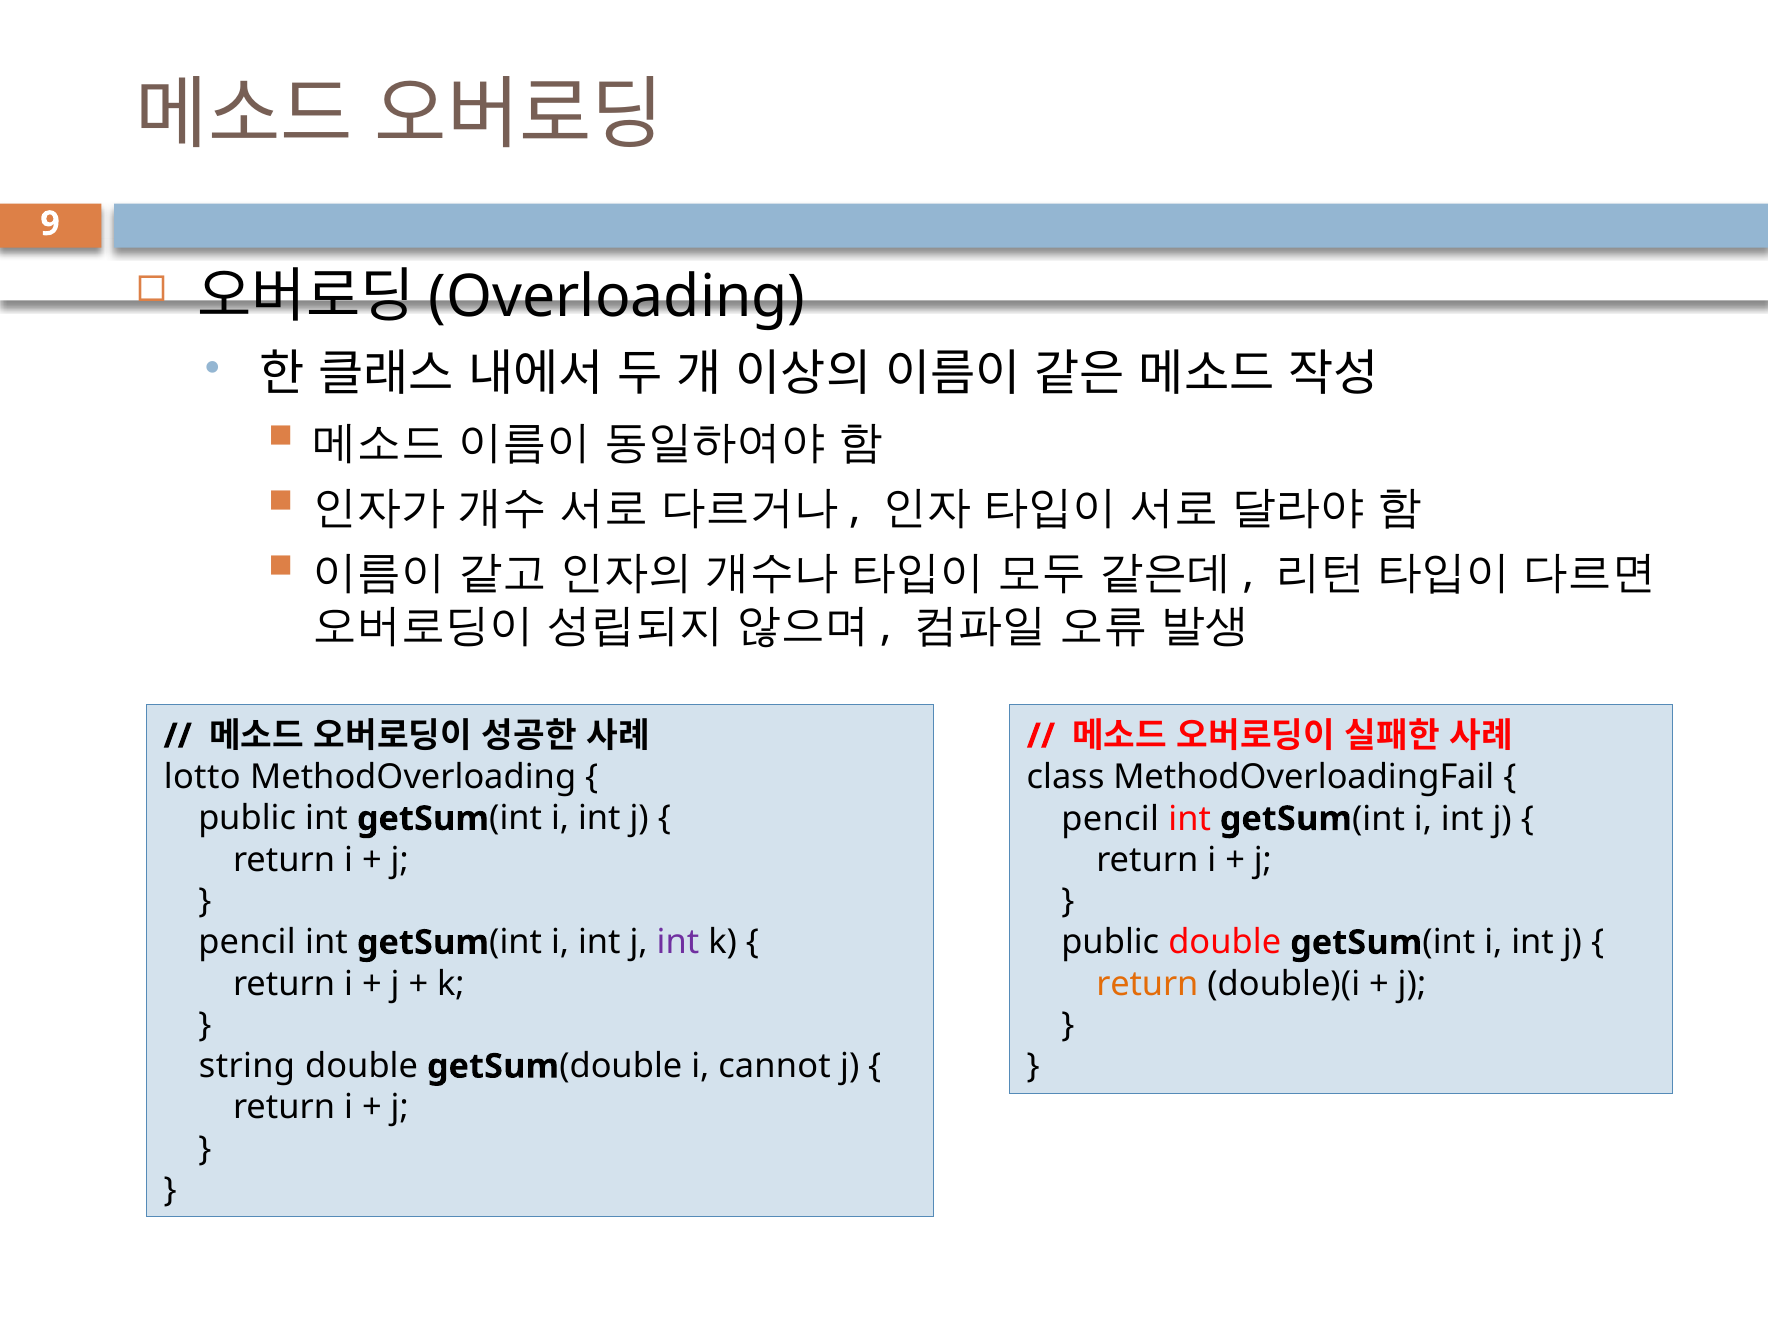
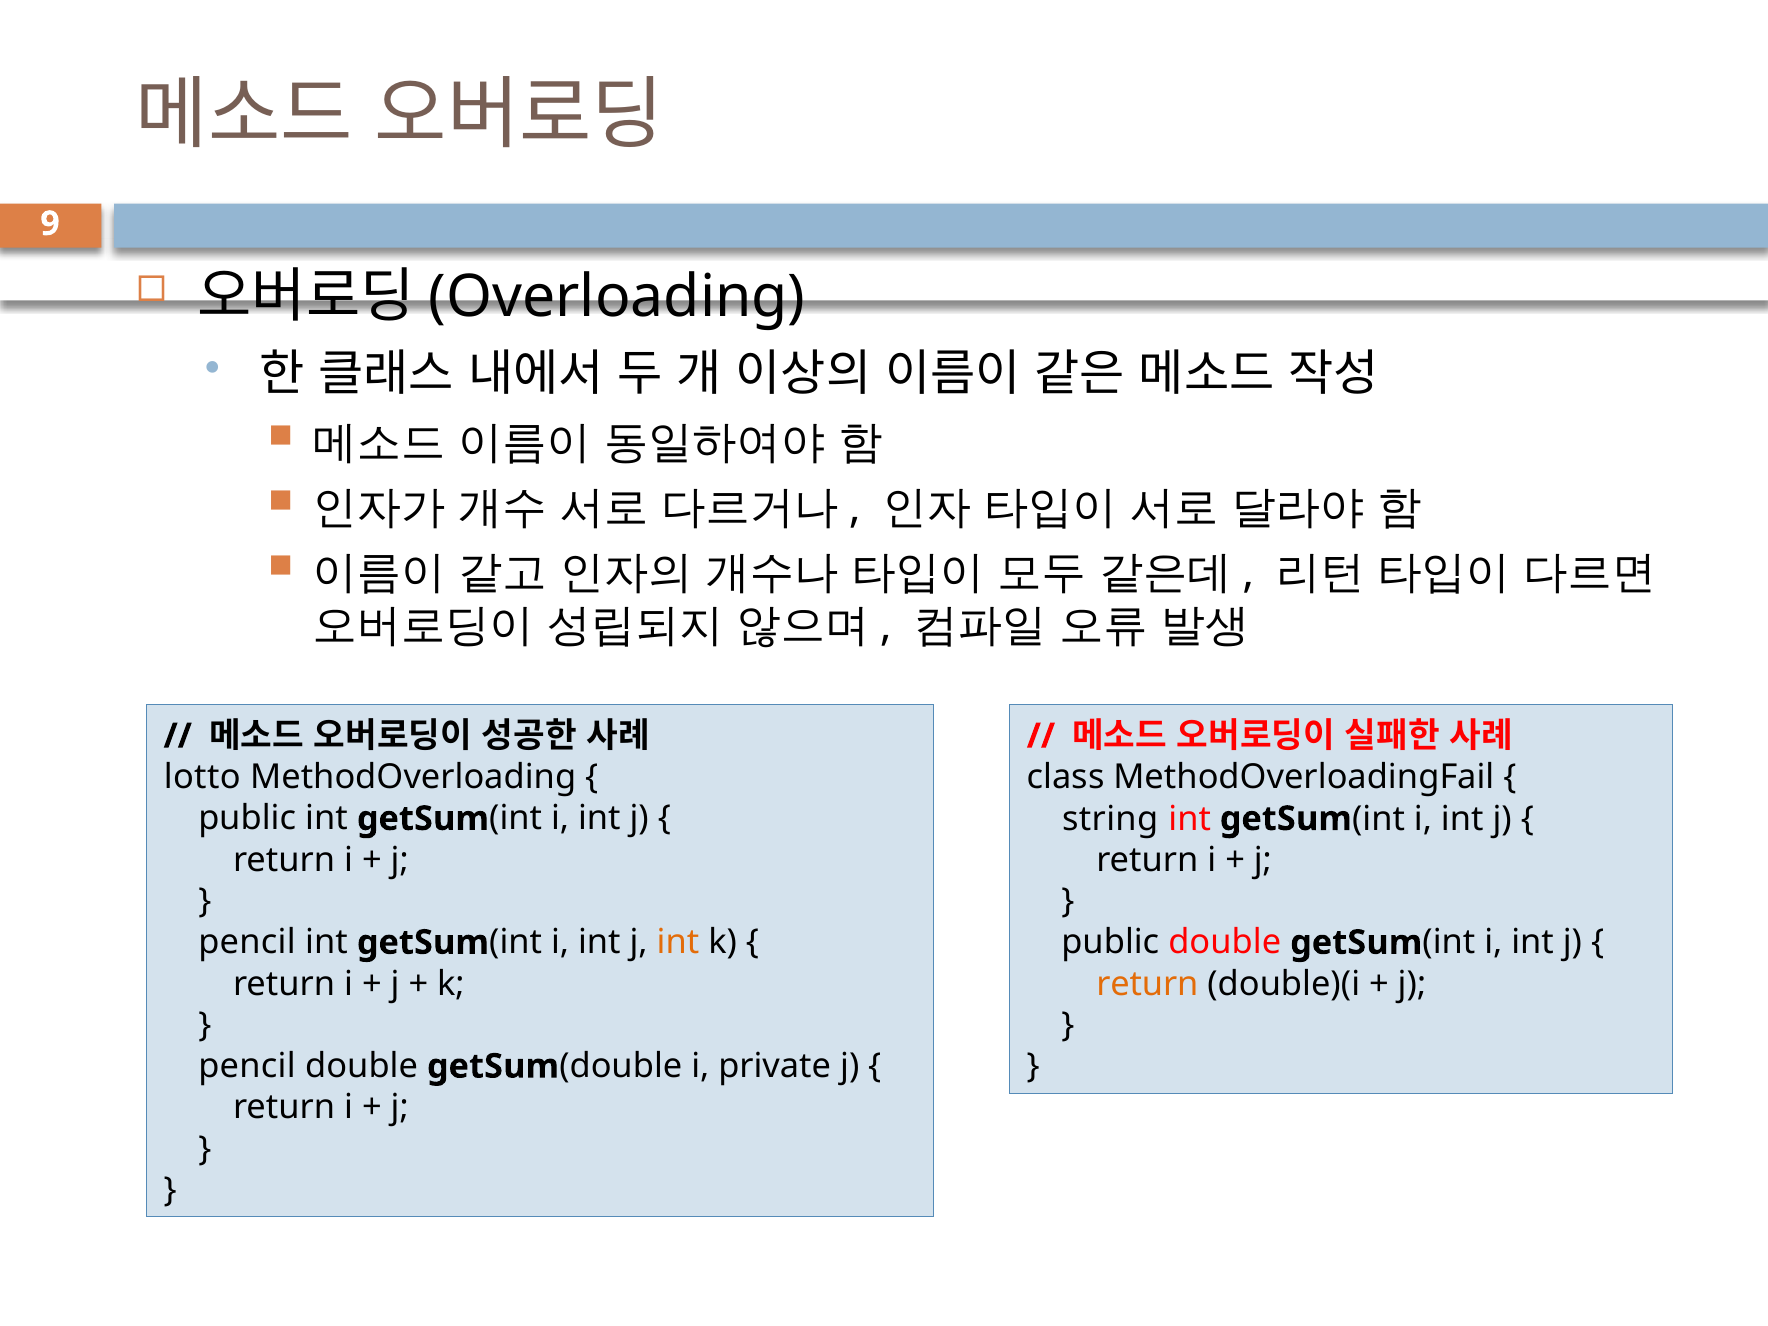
pencil: pencil -> string (1110, 819)
int colour: purple -> orange (678, 942)
string: string -> pencil (247, 1066)
cannot: cannot -> private (775, 1066)
